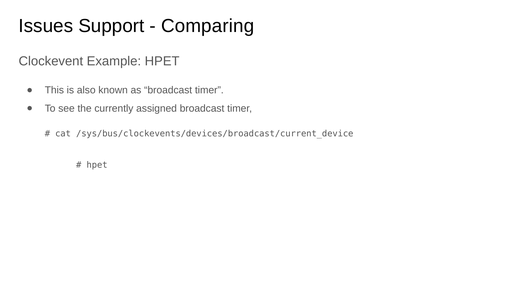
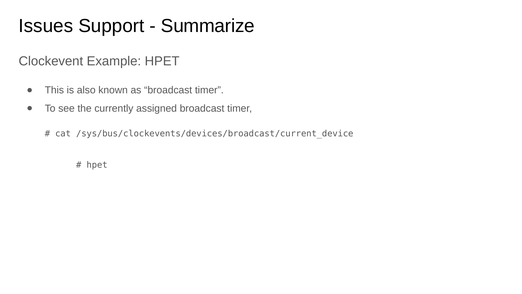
Comparing: Comparing -> Summarize (208, 26)
